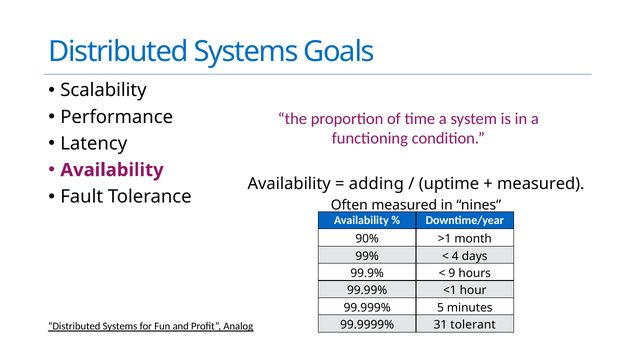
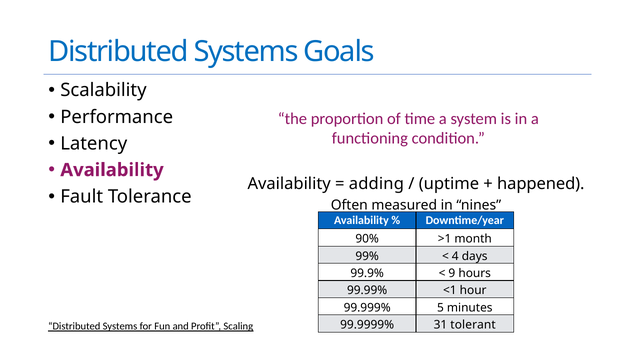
measured: measured -> happened (541, 184)
Analog: Analog -> Scaling (238, 327)
